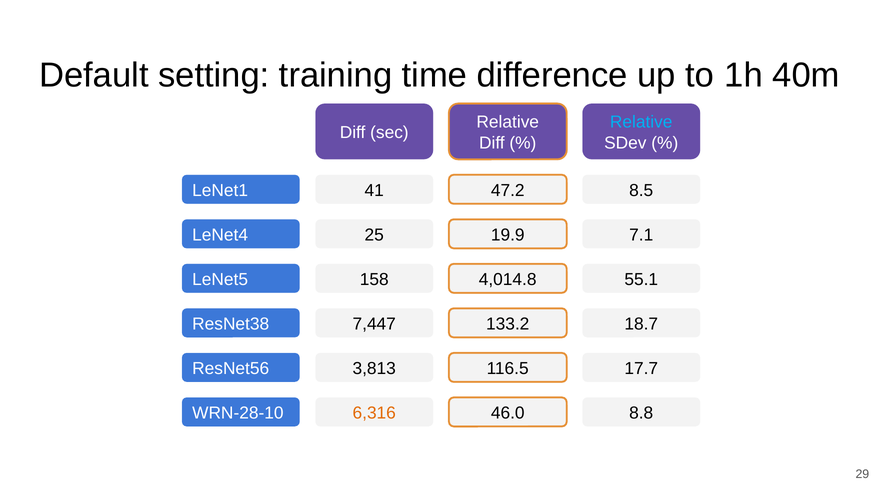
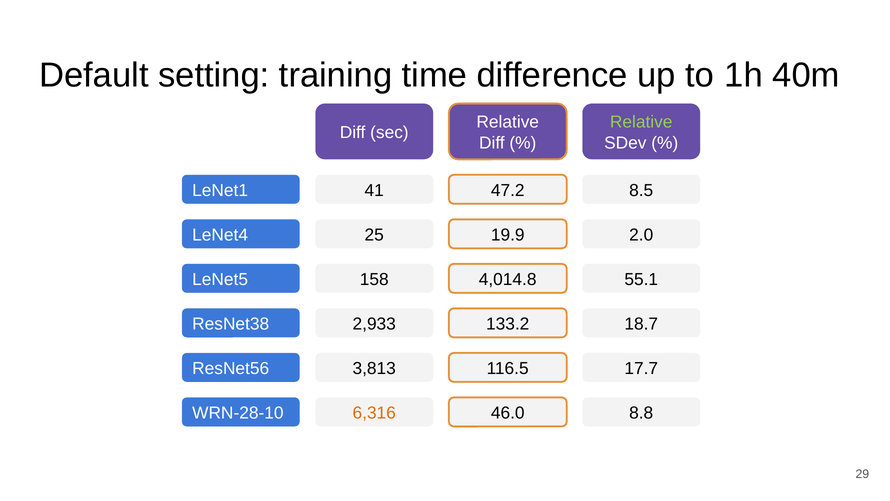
Relative colour: light blue -> light green (641, 122)
7.1: 7.1 -> 2.0 (641, 235)
7,447: 7,447 -> 2,933 (374, 324)
